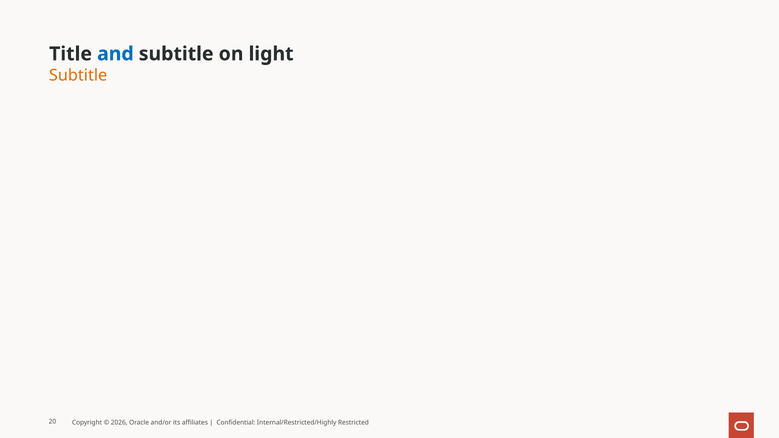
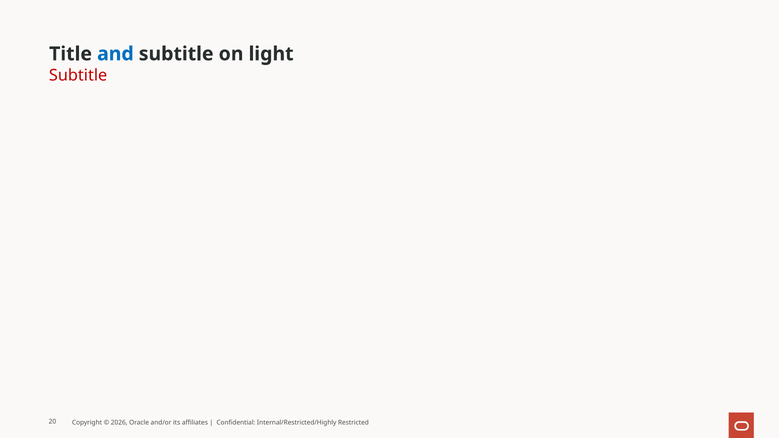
Subtitle colour: orange -> red (78, 75)
